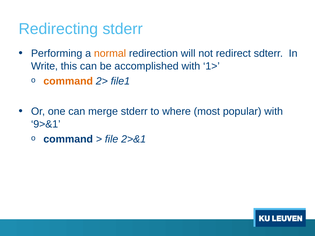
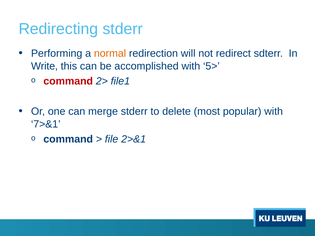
1>: 1> -> 5> (211, 66)
command colour: orange -> red (68, 81)
where: where -> delete (177, 112)
9>&1: 9>&1 -> 7>&1 (46, 124)
